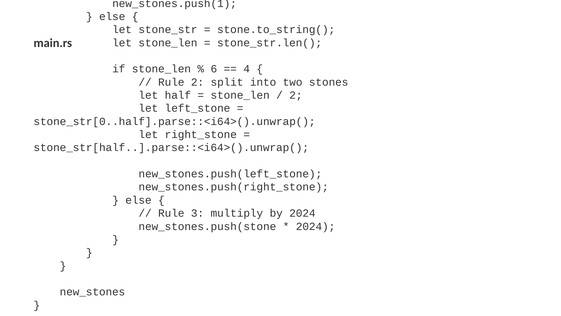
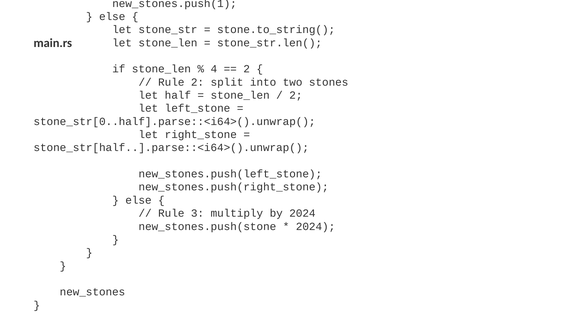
6: 6 -> 4 (214, 69)
4: 4 -> 2 (247, 69)
